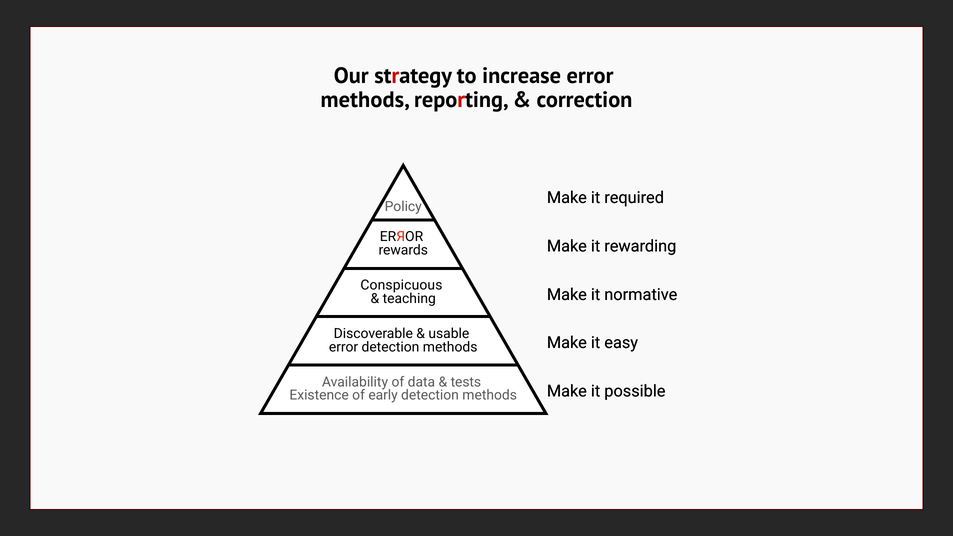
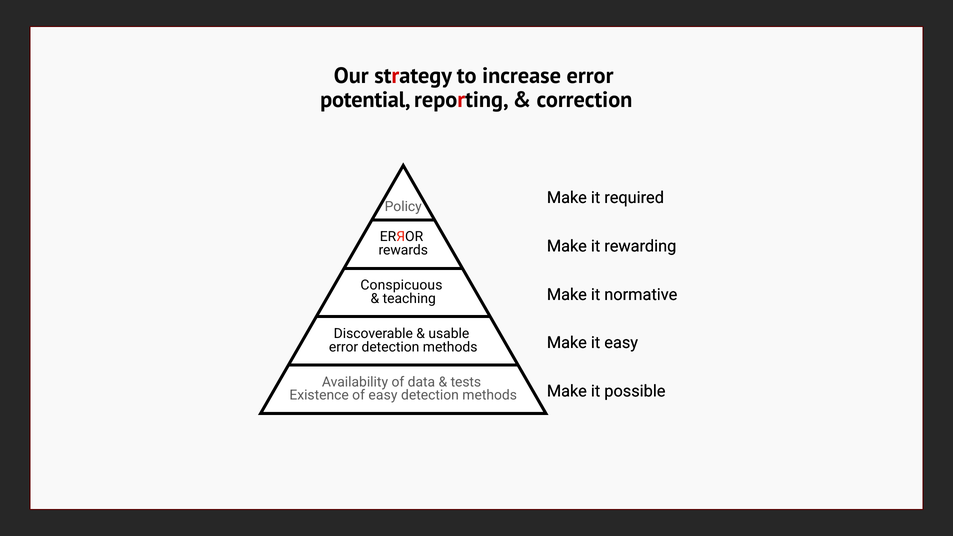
methods: methods -> potential (365, 100)
of early: early -> easy (383, 395)
